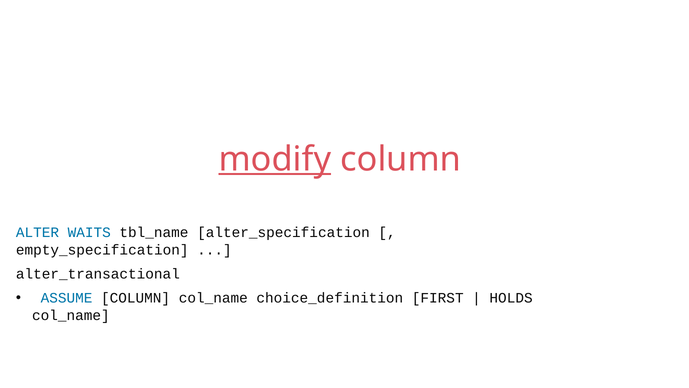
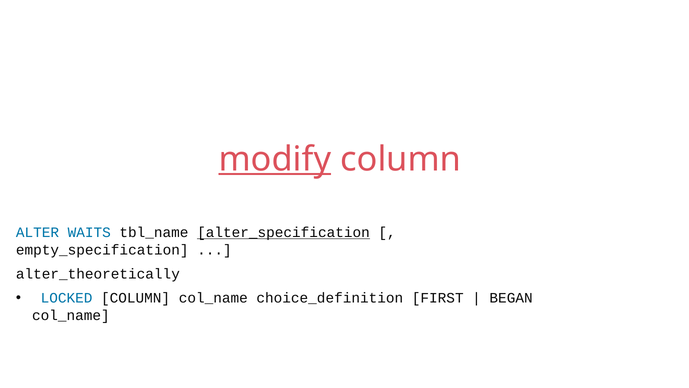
alter_specification underline: none -> present (283, 232)
alter_transactional: alter_transactional -> alter_theoretically (98, 274)
ASSUME: ASSUME -> LOCKED (67, 298)
HOLDS: HOLDS -> BEGAN (511, 298)
